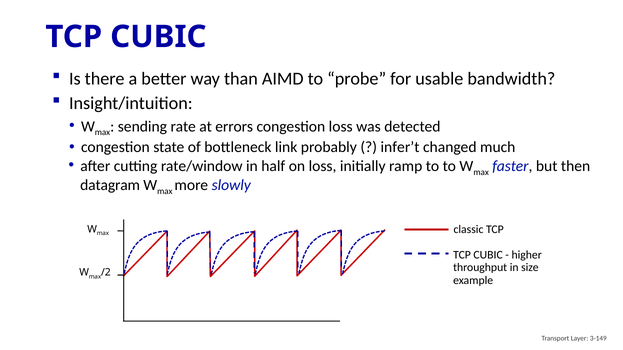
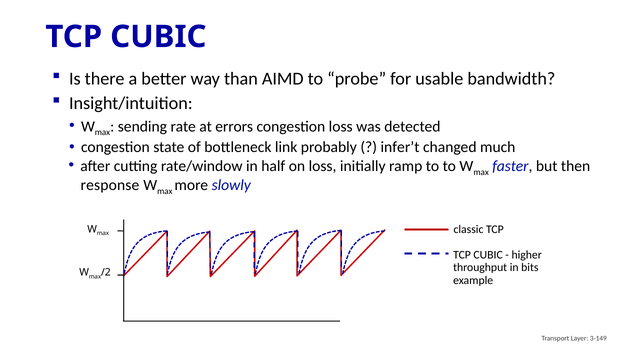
datagram: datagram -> response (110, 185)
size: size -> bits (530, 268)
